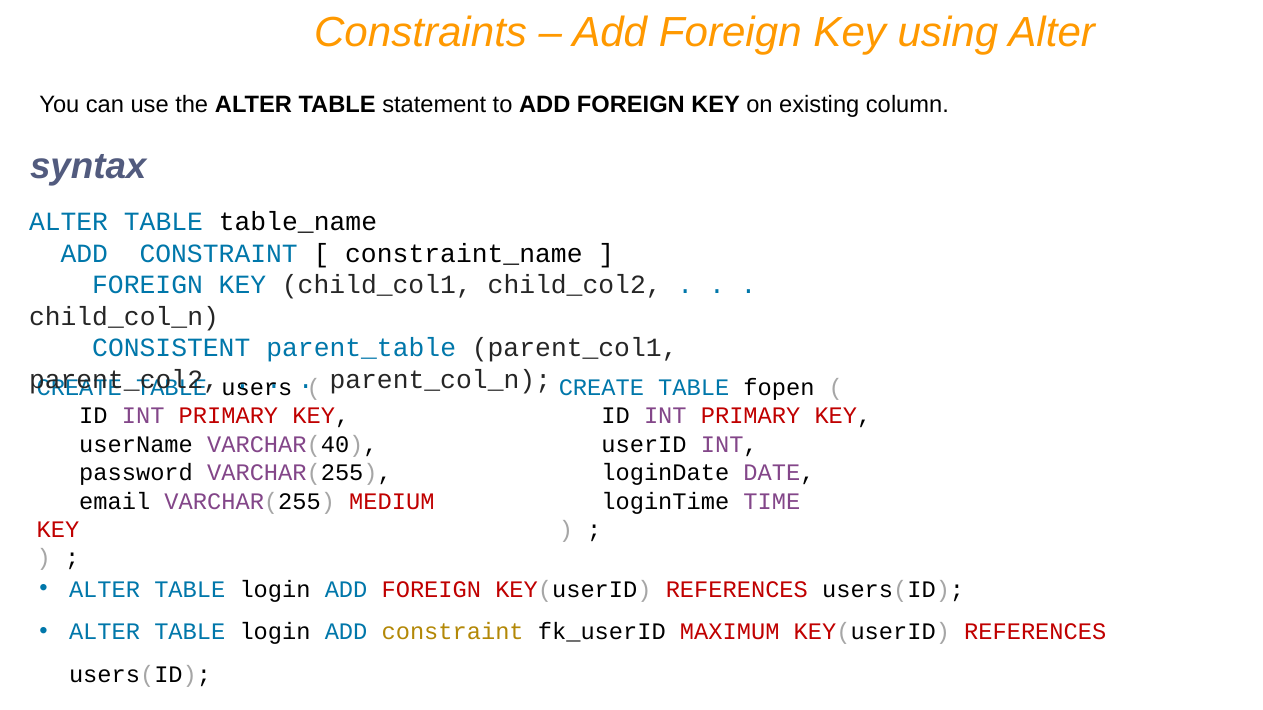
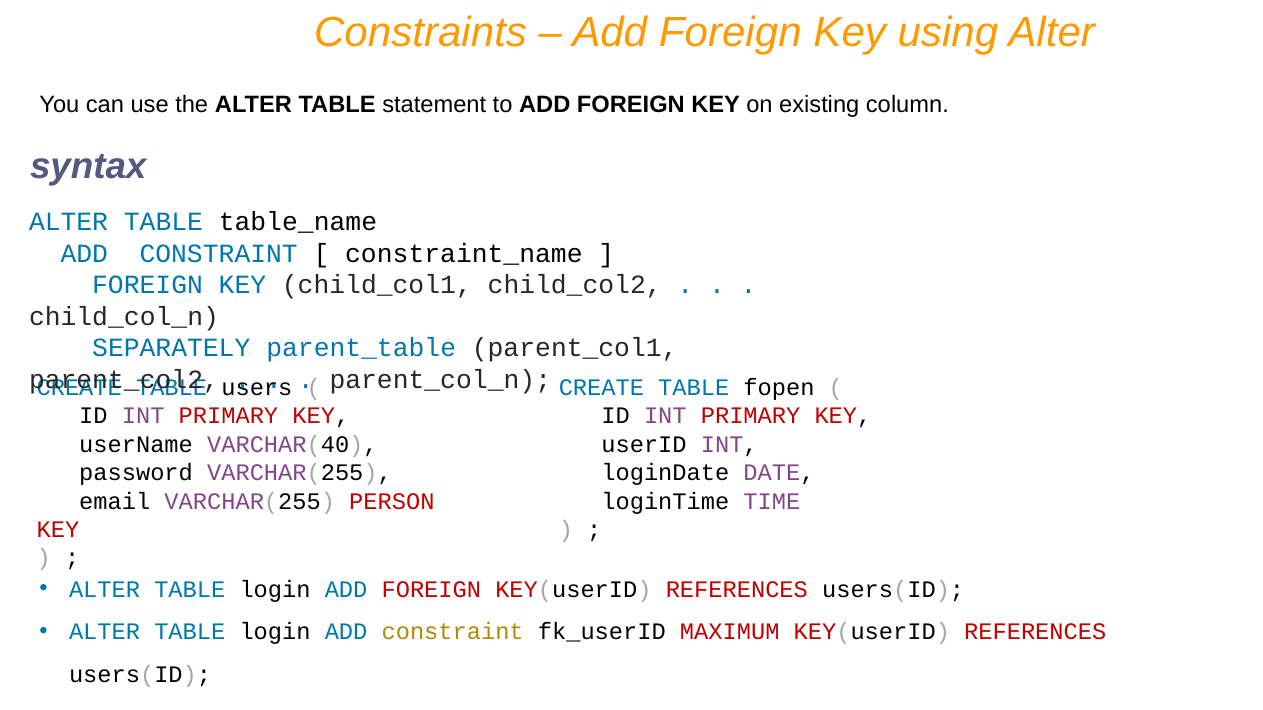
CONSISTENT: CONSISTENT -> SEPARATELY (171, 349)
MEDIUM: MEDIUM -> PERSON (392, 502)
